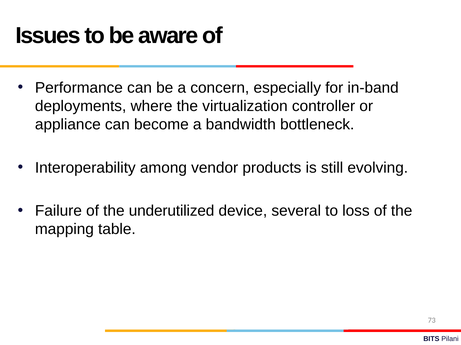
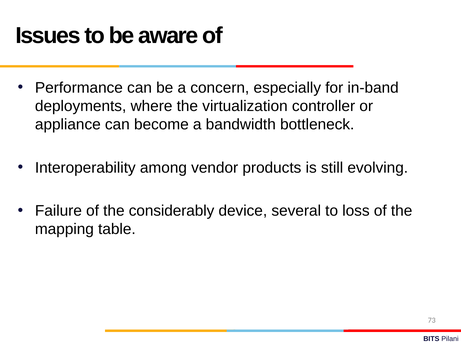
underutilized: underutilized -> considerably (172, 211)
